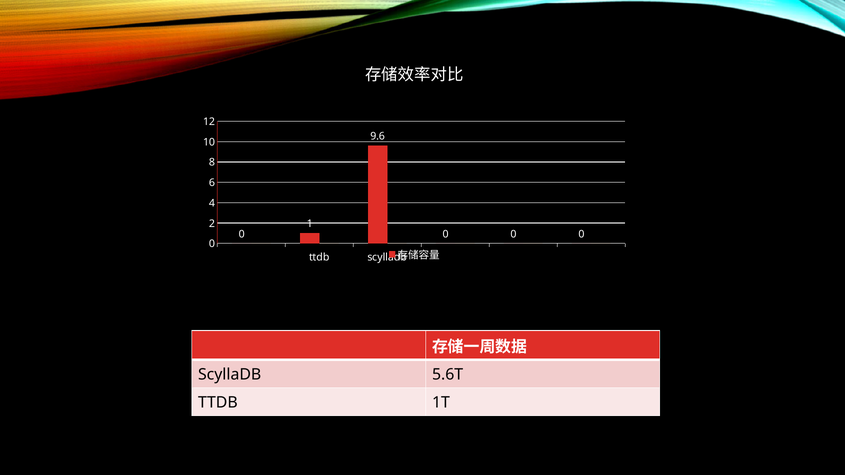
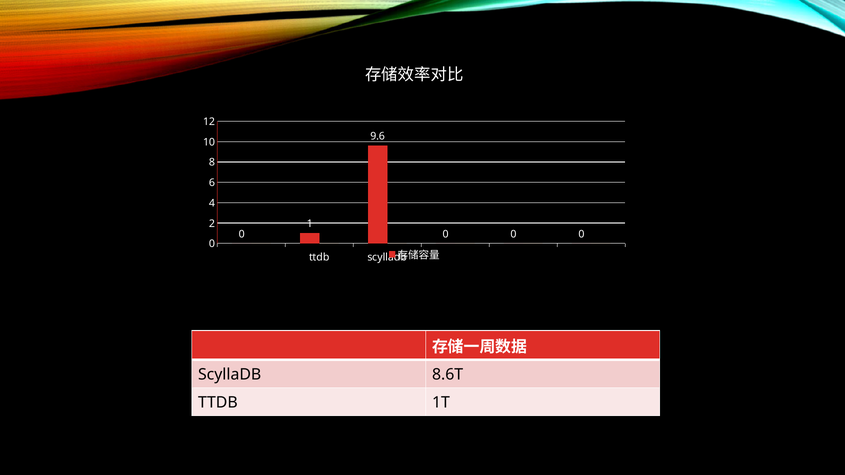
5.6T: 5.6T -> 8.6T (448, 375)
